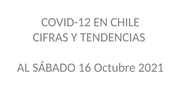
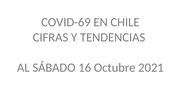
COVID-12: COVID-12 -> COVID-69 (66, 22)
